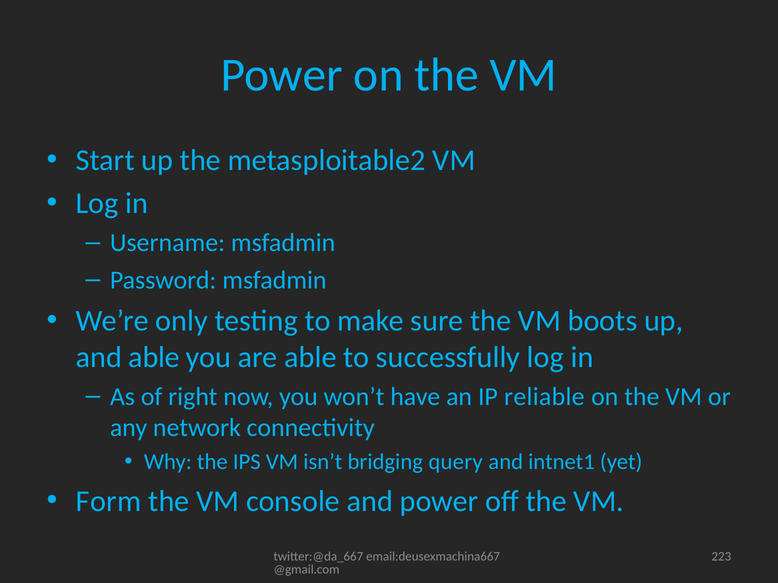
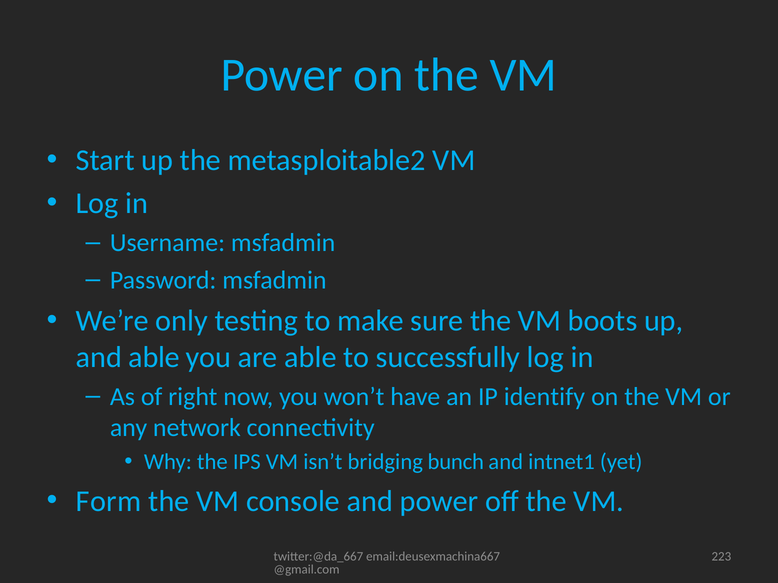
reliable: reliable -> identify (544, 397)
query: query -> bunch (456, 462)
